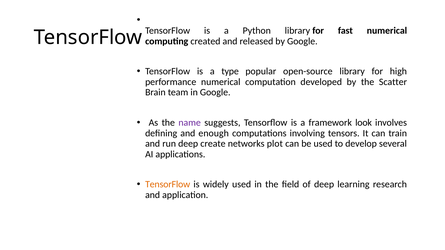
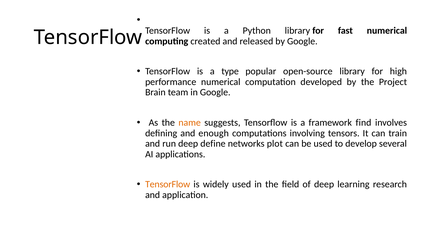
Scatter: Scatter -> Project (393, 82)
name colour: purple -> orange (190, 123)
look: look -> find (363, 123)
create: create -> define (213, 144)
